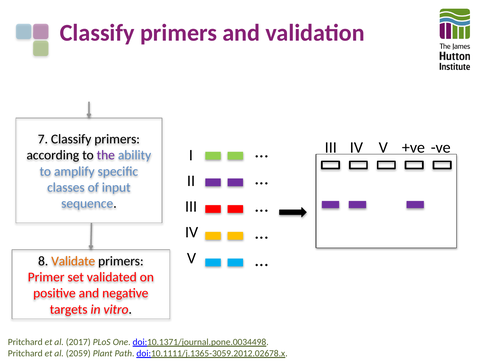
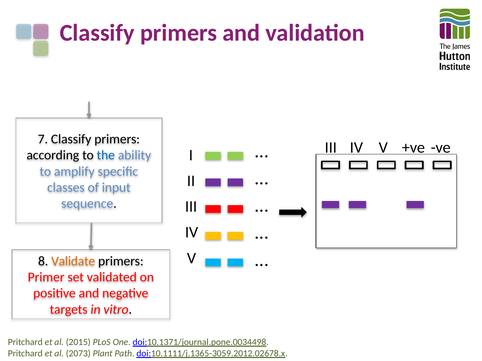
the colour: purple -> blue (106, 155)
2017: 2017 -> 2015 (78, 343)
2059: 2059 -> 2073 (78, 354)
